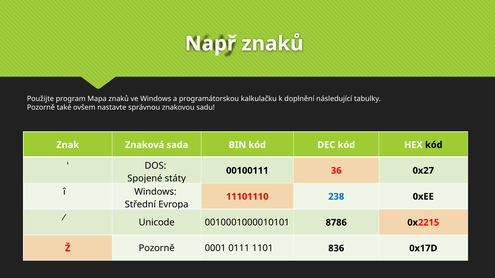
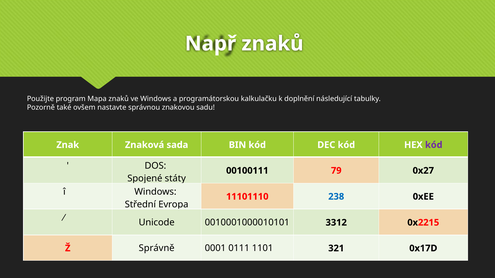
kód colour: black -> purple (434, 145)
36: 36 -> 79 (336, 171)
8786: 8786 -> 3312 (336, 223)
Ž Pozorně: Pozorně -> Správně (157, 249)
836: 836 -> 321 (336, 249)
